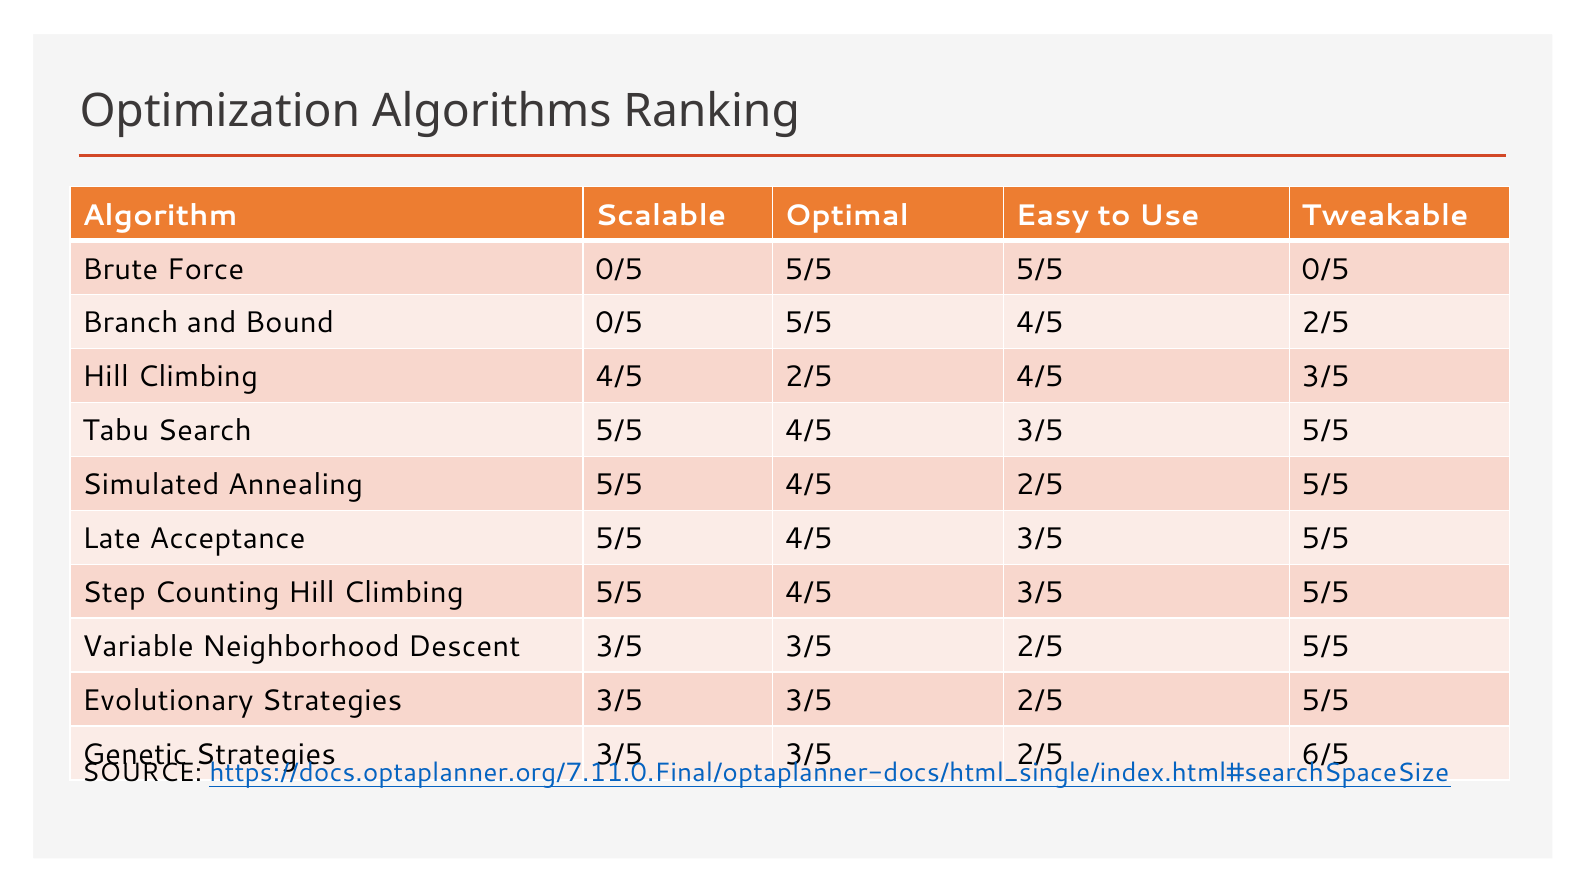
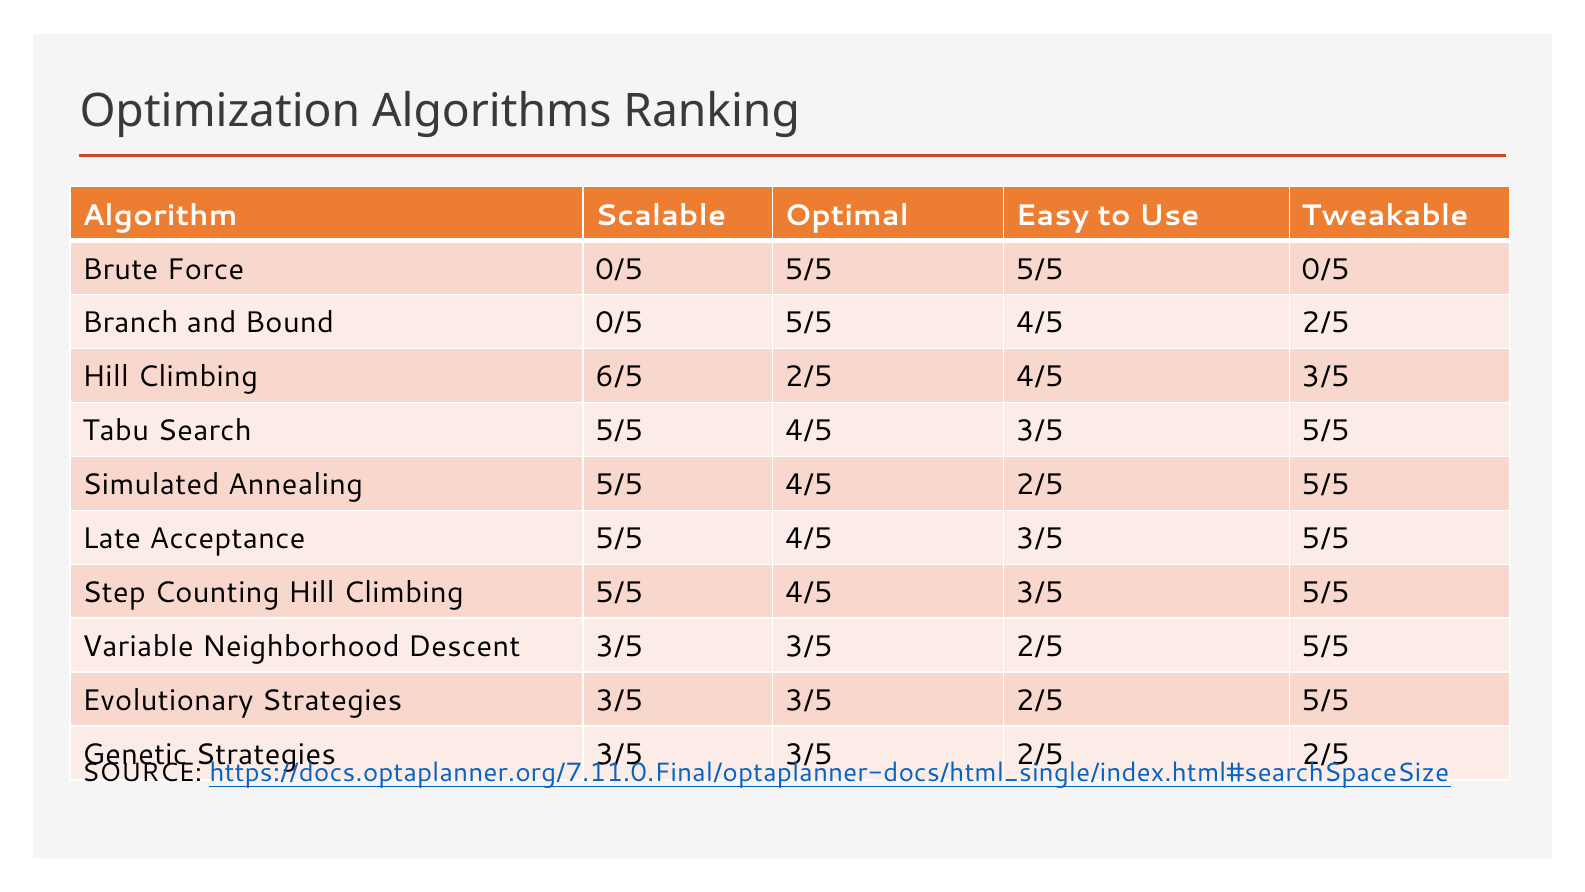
Climbing 4/5: 4/5 -> 6/5 (619, 377)
2/5 6/5: 6/5 -> 2/5 (1326, 754)
